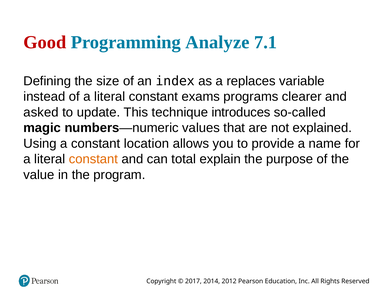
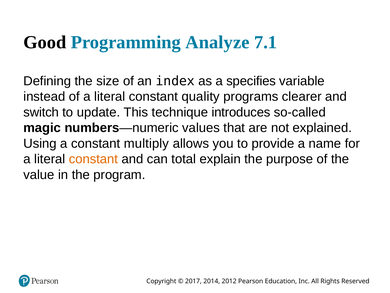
Good colour: red -> black (45, 42)
replaces: replaces -> specifies (251, 81)
exams: exams -> quality (201, 96)
asked: asked -> switch (41, 112)
location: location -> multiply (146, 143)
